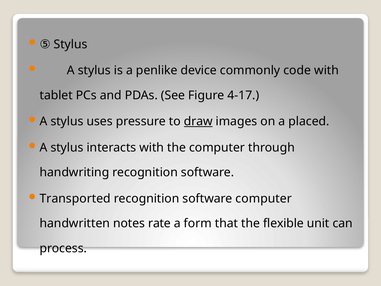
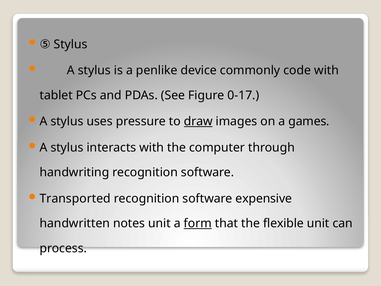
4-17: 4-17 -> 0-17 (243, 95)
placed: placed -> games (309, 121)
software computer: computer -> expensive (264, 198)
notes rate: rate -> unit (159, 223)
form underline: none -> present (198, 223)
